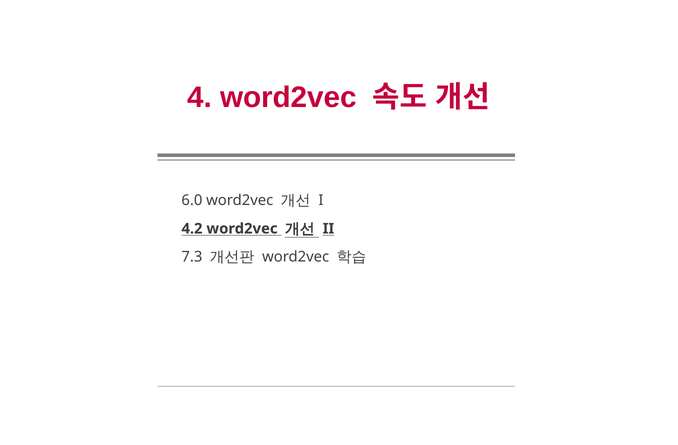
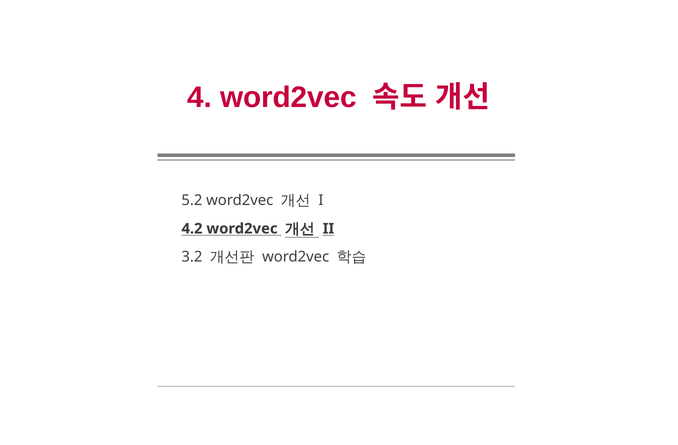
6.0: 6.0 -> 5.2 (192, 200)
7.3: 7.3 -> 3.2 (192, 257)
